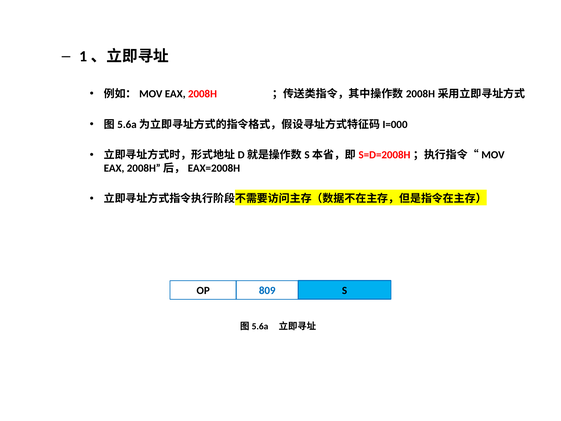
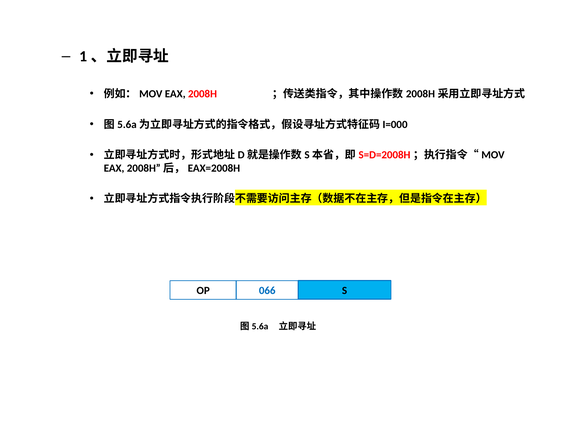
809: 809 -> 066 (267, 291)
